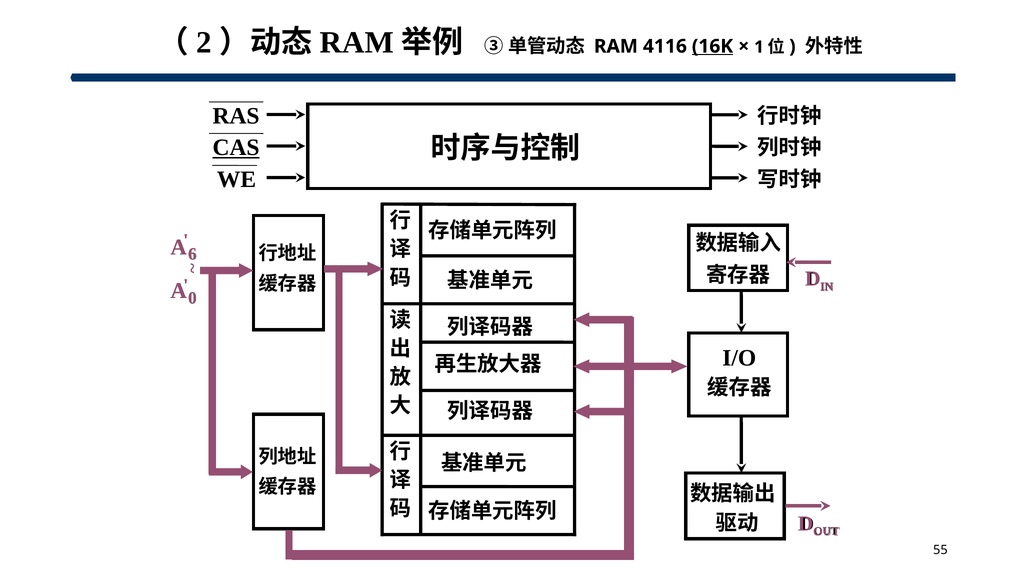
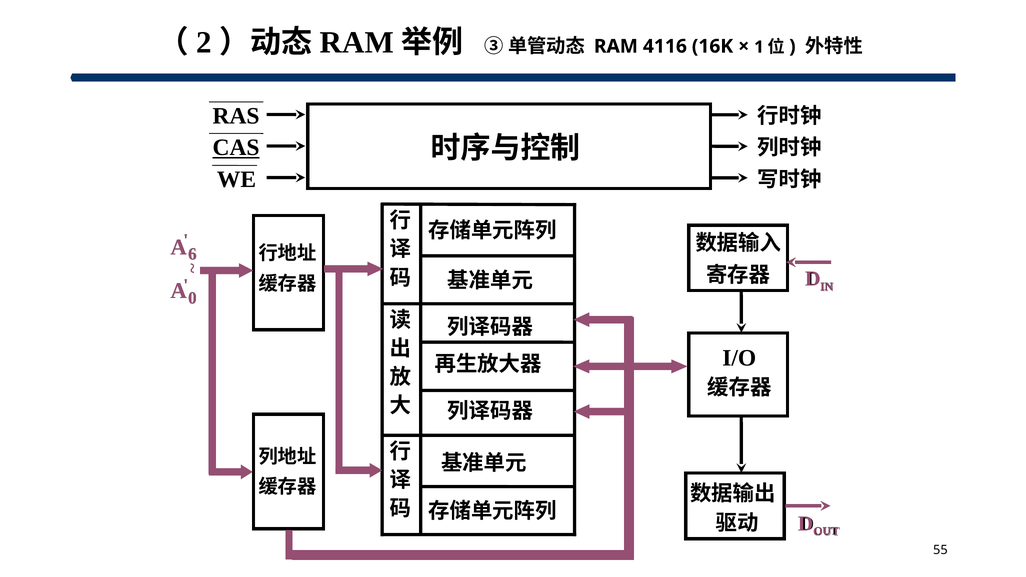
16K underline: present -> none (712, 46)
